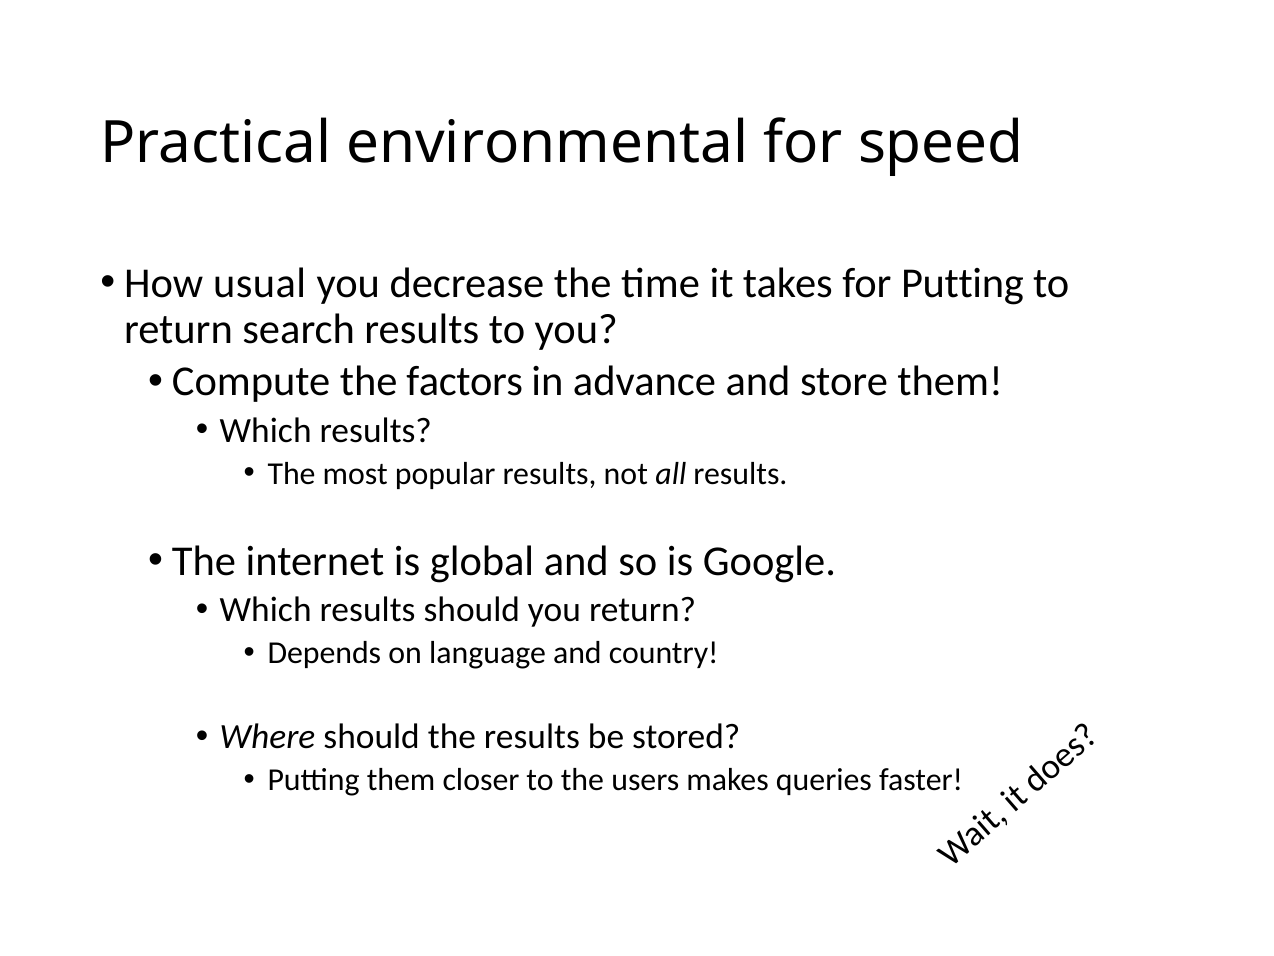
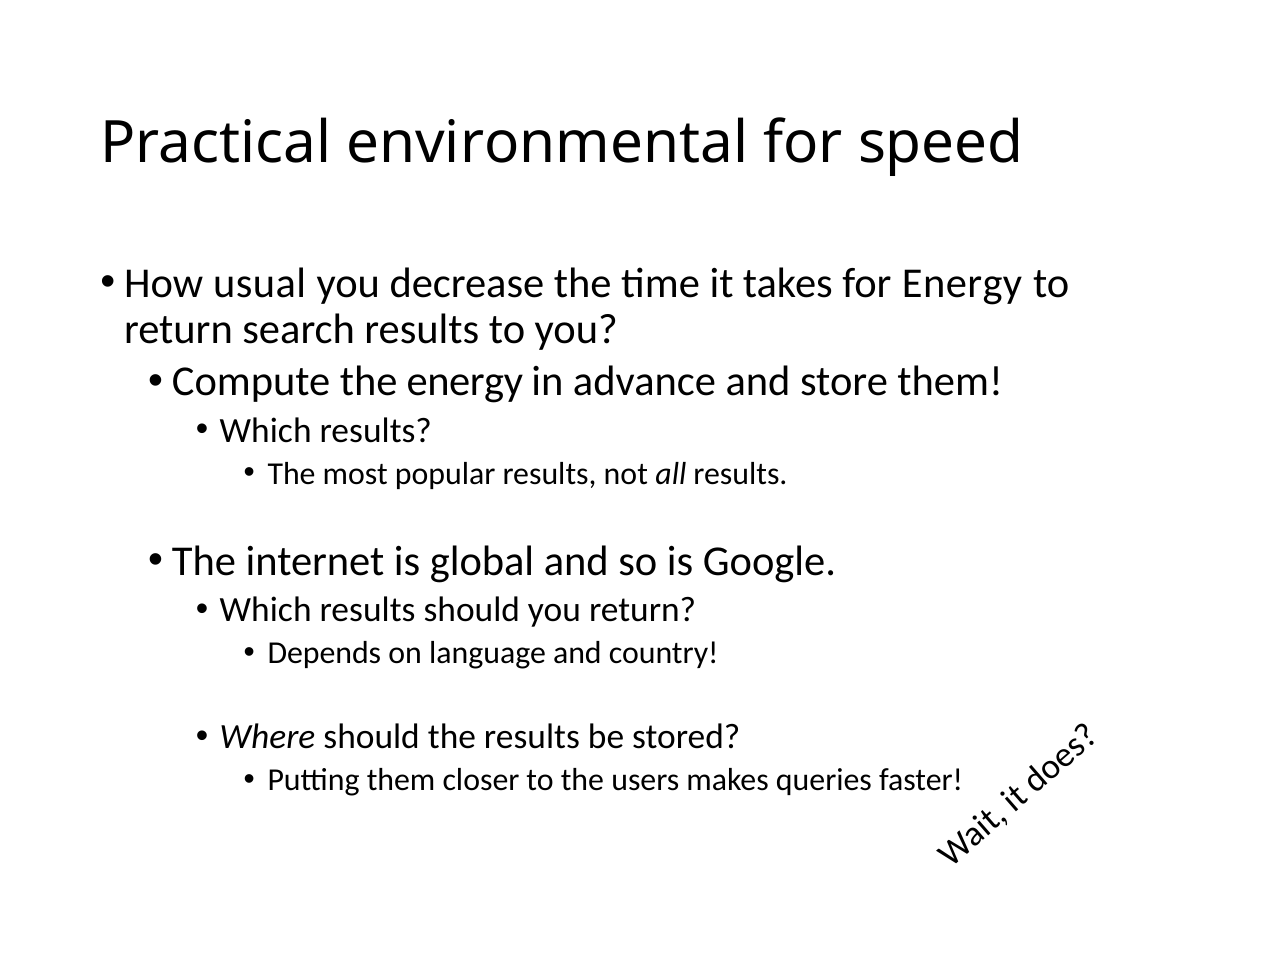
for Putting: Putting -> Energy (962, 283)
the factors: factors -> energy (465, 382)
